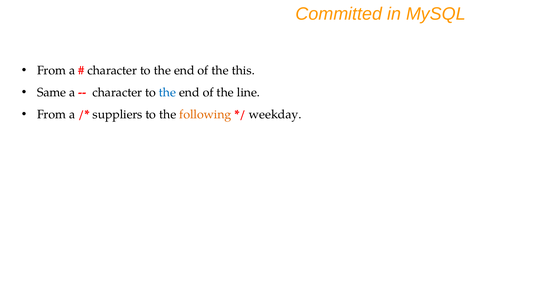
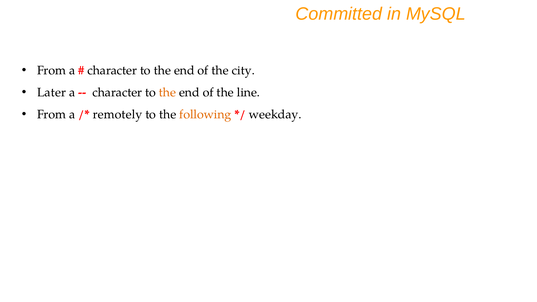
this: this -> city (243, 70)
Same: Same -> Later (51, 92)
the colour: blue -> orange (167, 92)
suppliers: suppliers -> remotely (117, 115)
